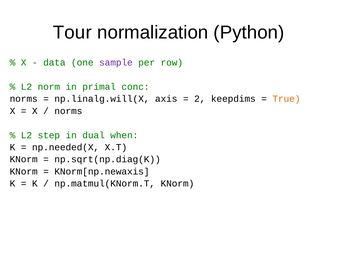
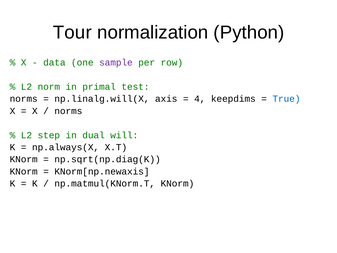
conc: conc -> test (135, 87)
2: 2 -> 4 (200, 99)
True colour: orange -> blue (286, 99)
when: when -> will (124, 135)
np.needed(X: np.needed(X -> np.always(X (66, 147)
